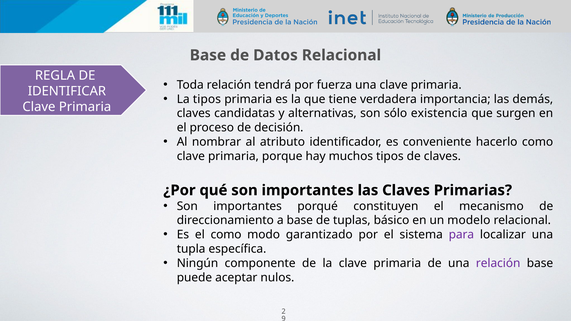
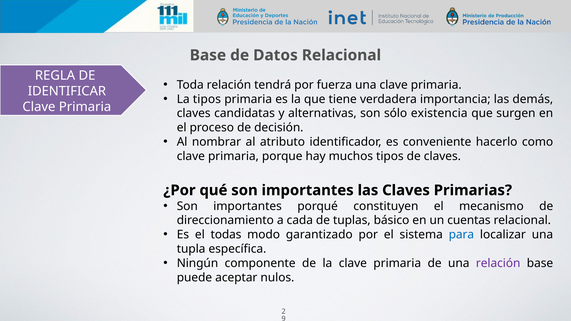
a base: base -> cada (300, 221)
modelo: modelo -> cuentas (469, 221)
el como: como -> todas (226, 235)
para colour: purple -> blue (461, 235)
